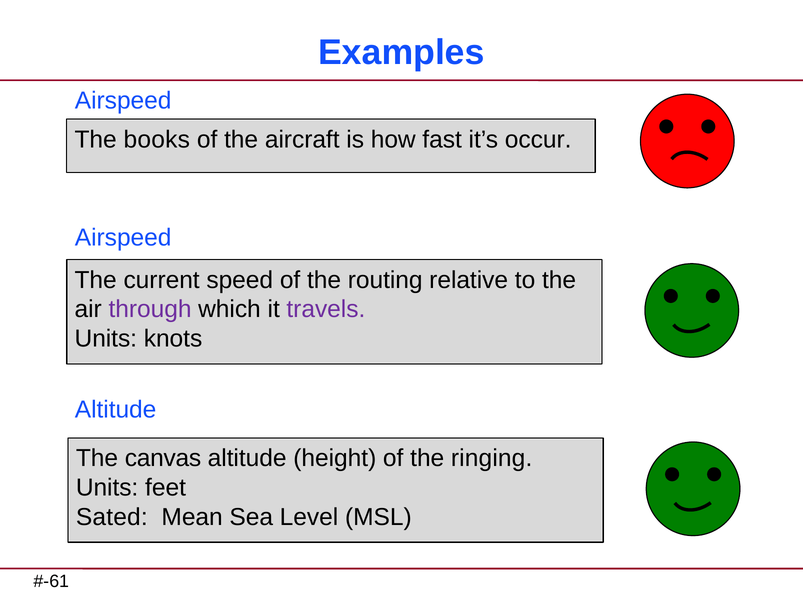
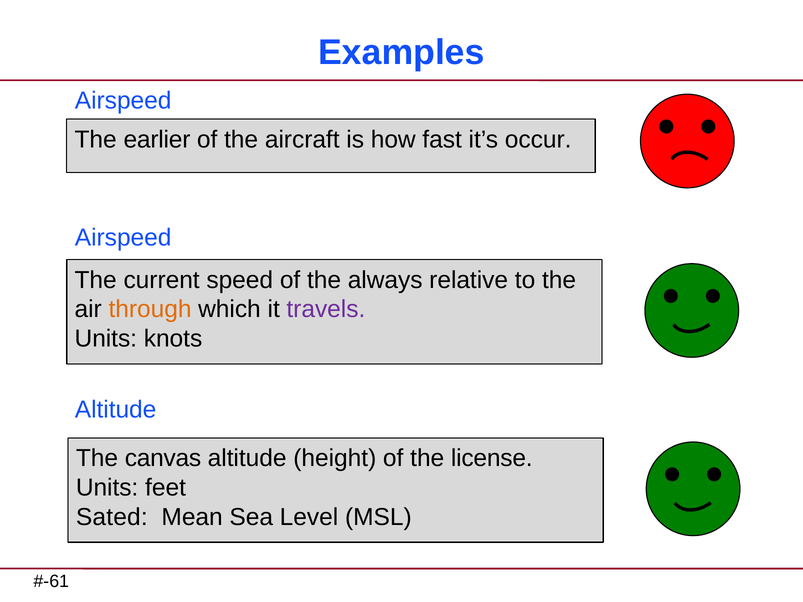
books: books -> earlier (157, 140)
routing: routing -> always (385, 280)
through colour: purple -> orange (150, 310)
ringing: ringing -> license (492, 458)
